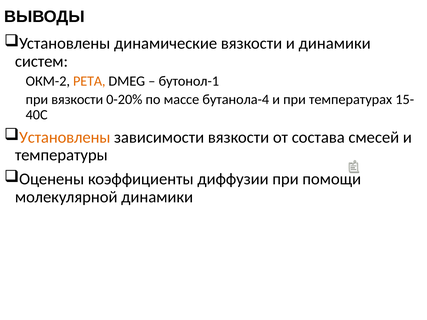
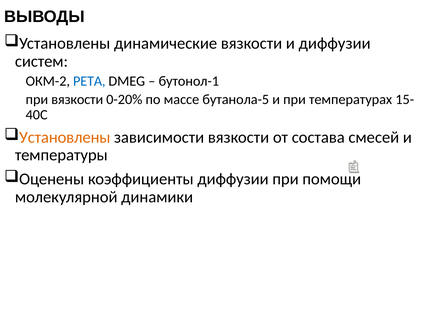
и динамики: динамики -> диффузии (335, 44)
PETA colour: orange -> blue (89, 81)
бутанола-4: бутанола-4 -> бутанола-5 (236, 99)
